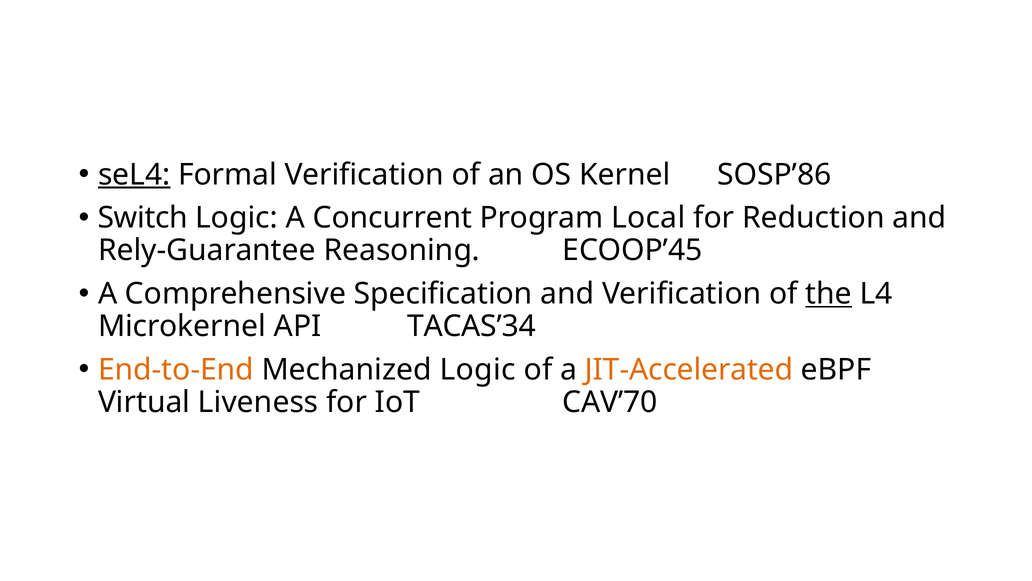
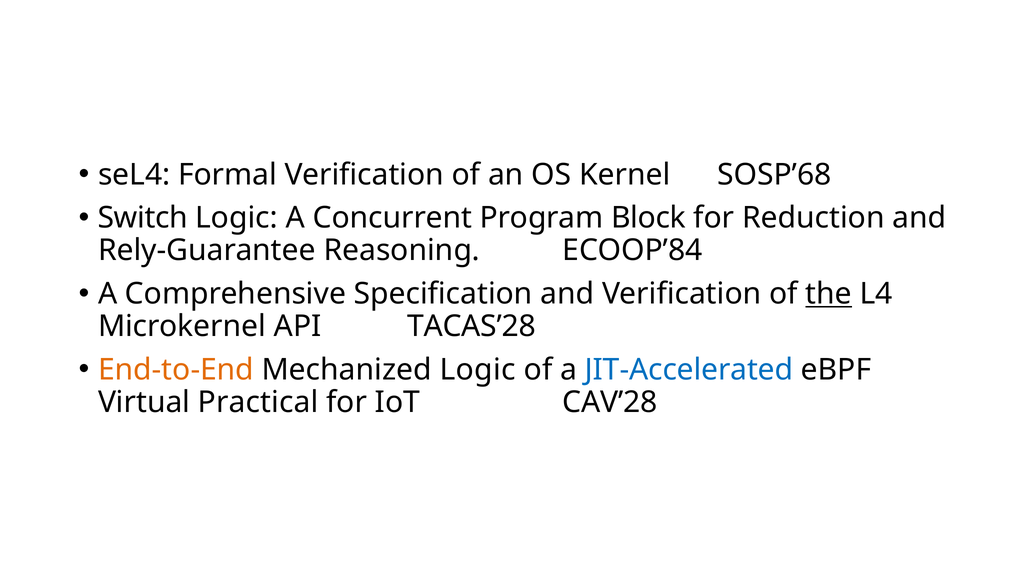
seL4 underline: present -> none (134, 174)
SOSP’86: SOSP’86 -> SOSP’68 (774, 174)
Local: Local -> Block (648, 218)
ECOOP’45: ECOOP’45 -> ECOOP’84 (632, 250)
TACAS’34: TACAS’34 -> TACAS’28 (472, 326)
JIT-Accelerated colour: orange -> blue (689, 369)
Liveness: Liveness -> Practical (258, 402)
CAV’70: CAV’70 -> CAV’28 (610, 402)
